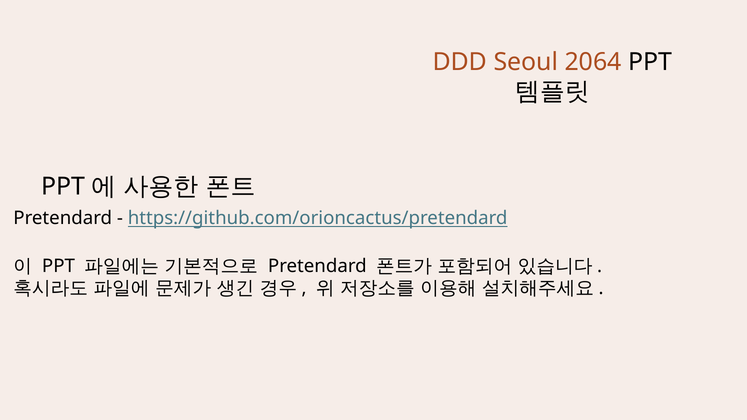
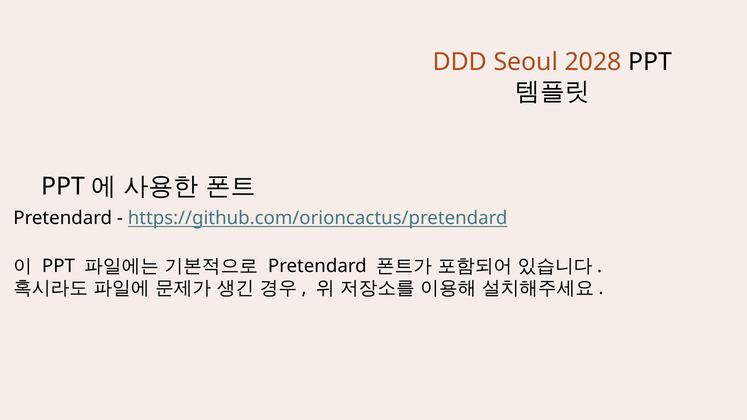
2064: 2064 -> 2028 (593, 62)
